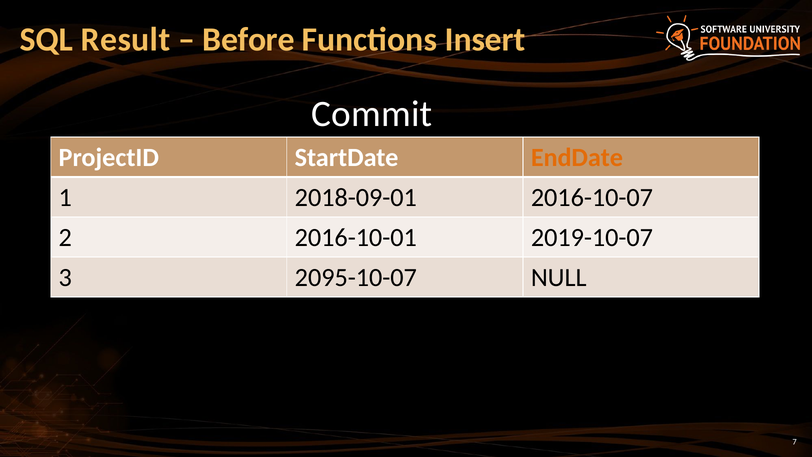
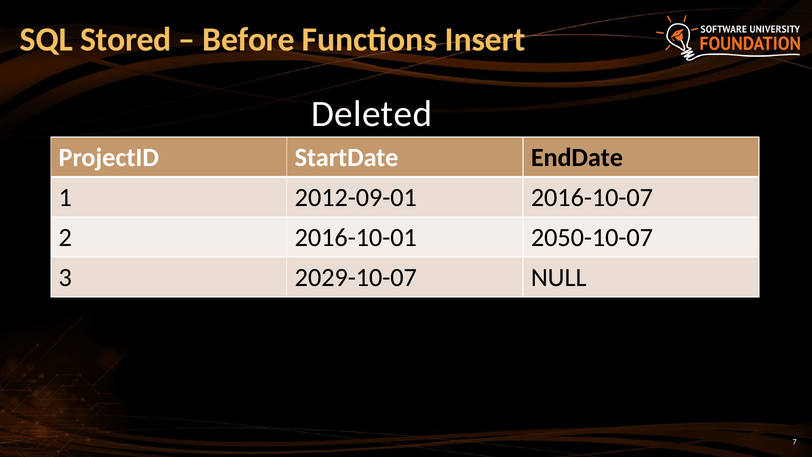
Result: Result -> Stored (126, 39)
Commit: Commit -> Deleted (372, 114)
EndDate colour: orange -> black (577, 157)
2018-09-01: 2018-09-01 -> 2012-09-01 (356, 197)
2019-10-07: 2019-10-07 -> 2050-10-07 (592, 237)
2095-10-07: 2095-10-07 -> 2029-10-07 (356, 277)
